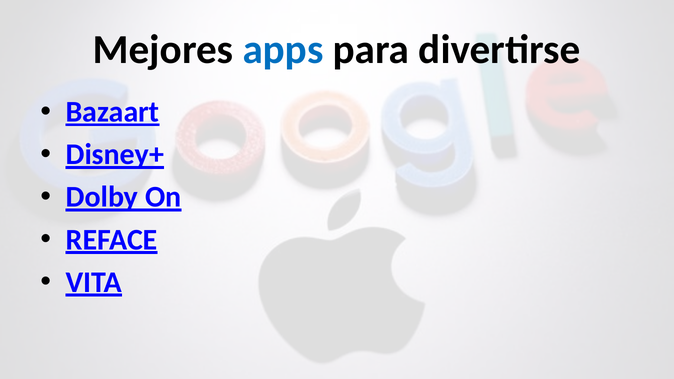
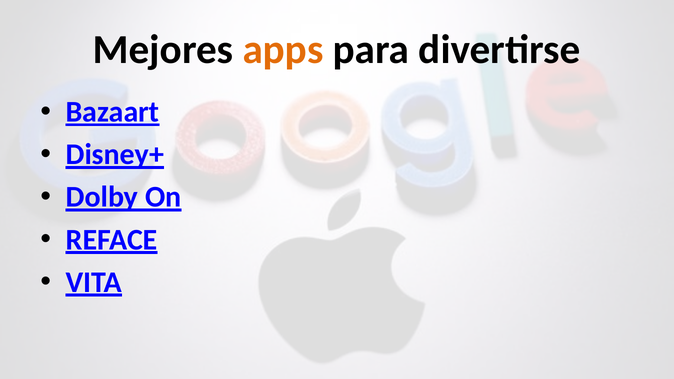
apps colour: blue -> orange (283, 50)
